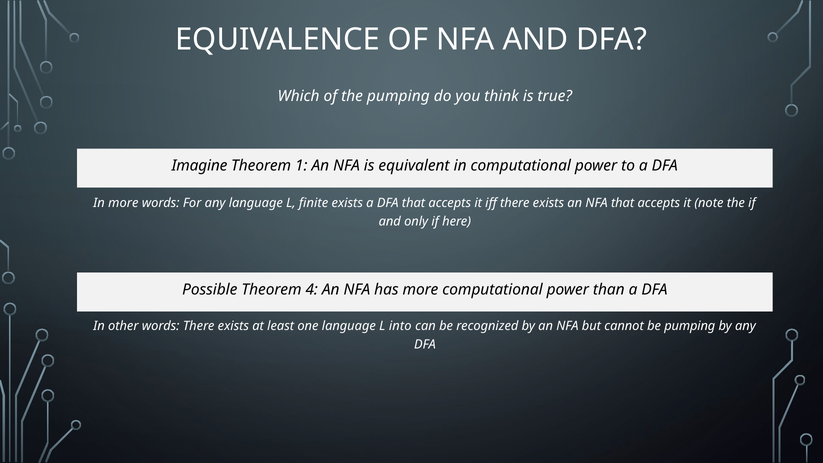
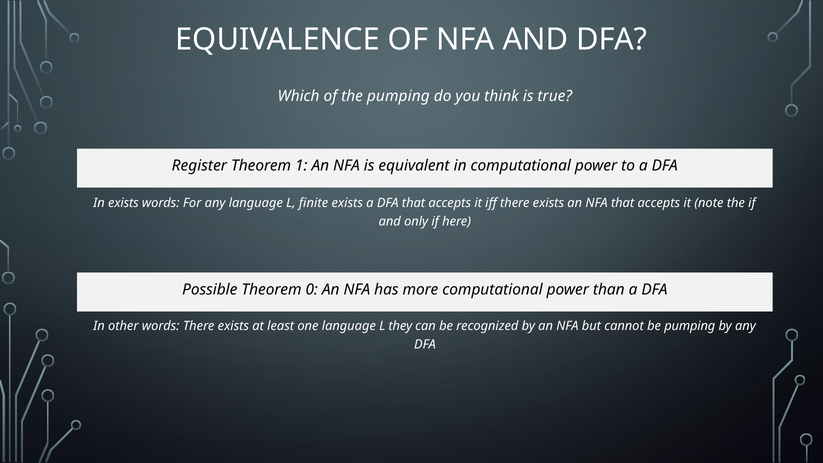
Imagine: Imagine -> Register (199, 166)
In more: more -> exists (123, 203)
4: 4 -> 0 (312, 290)
into: into -> they (400, 326)
